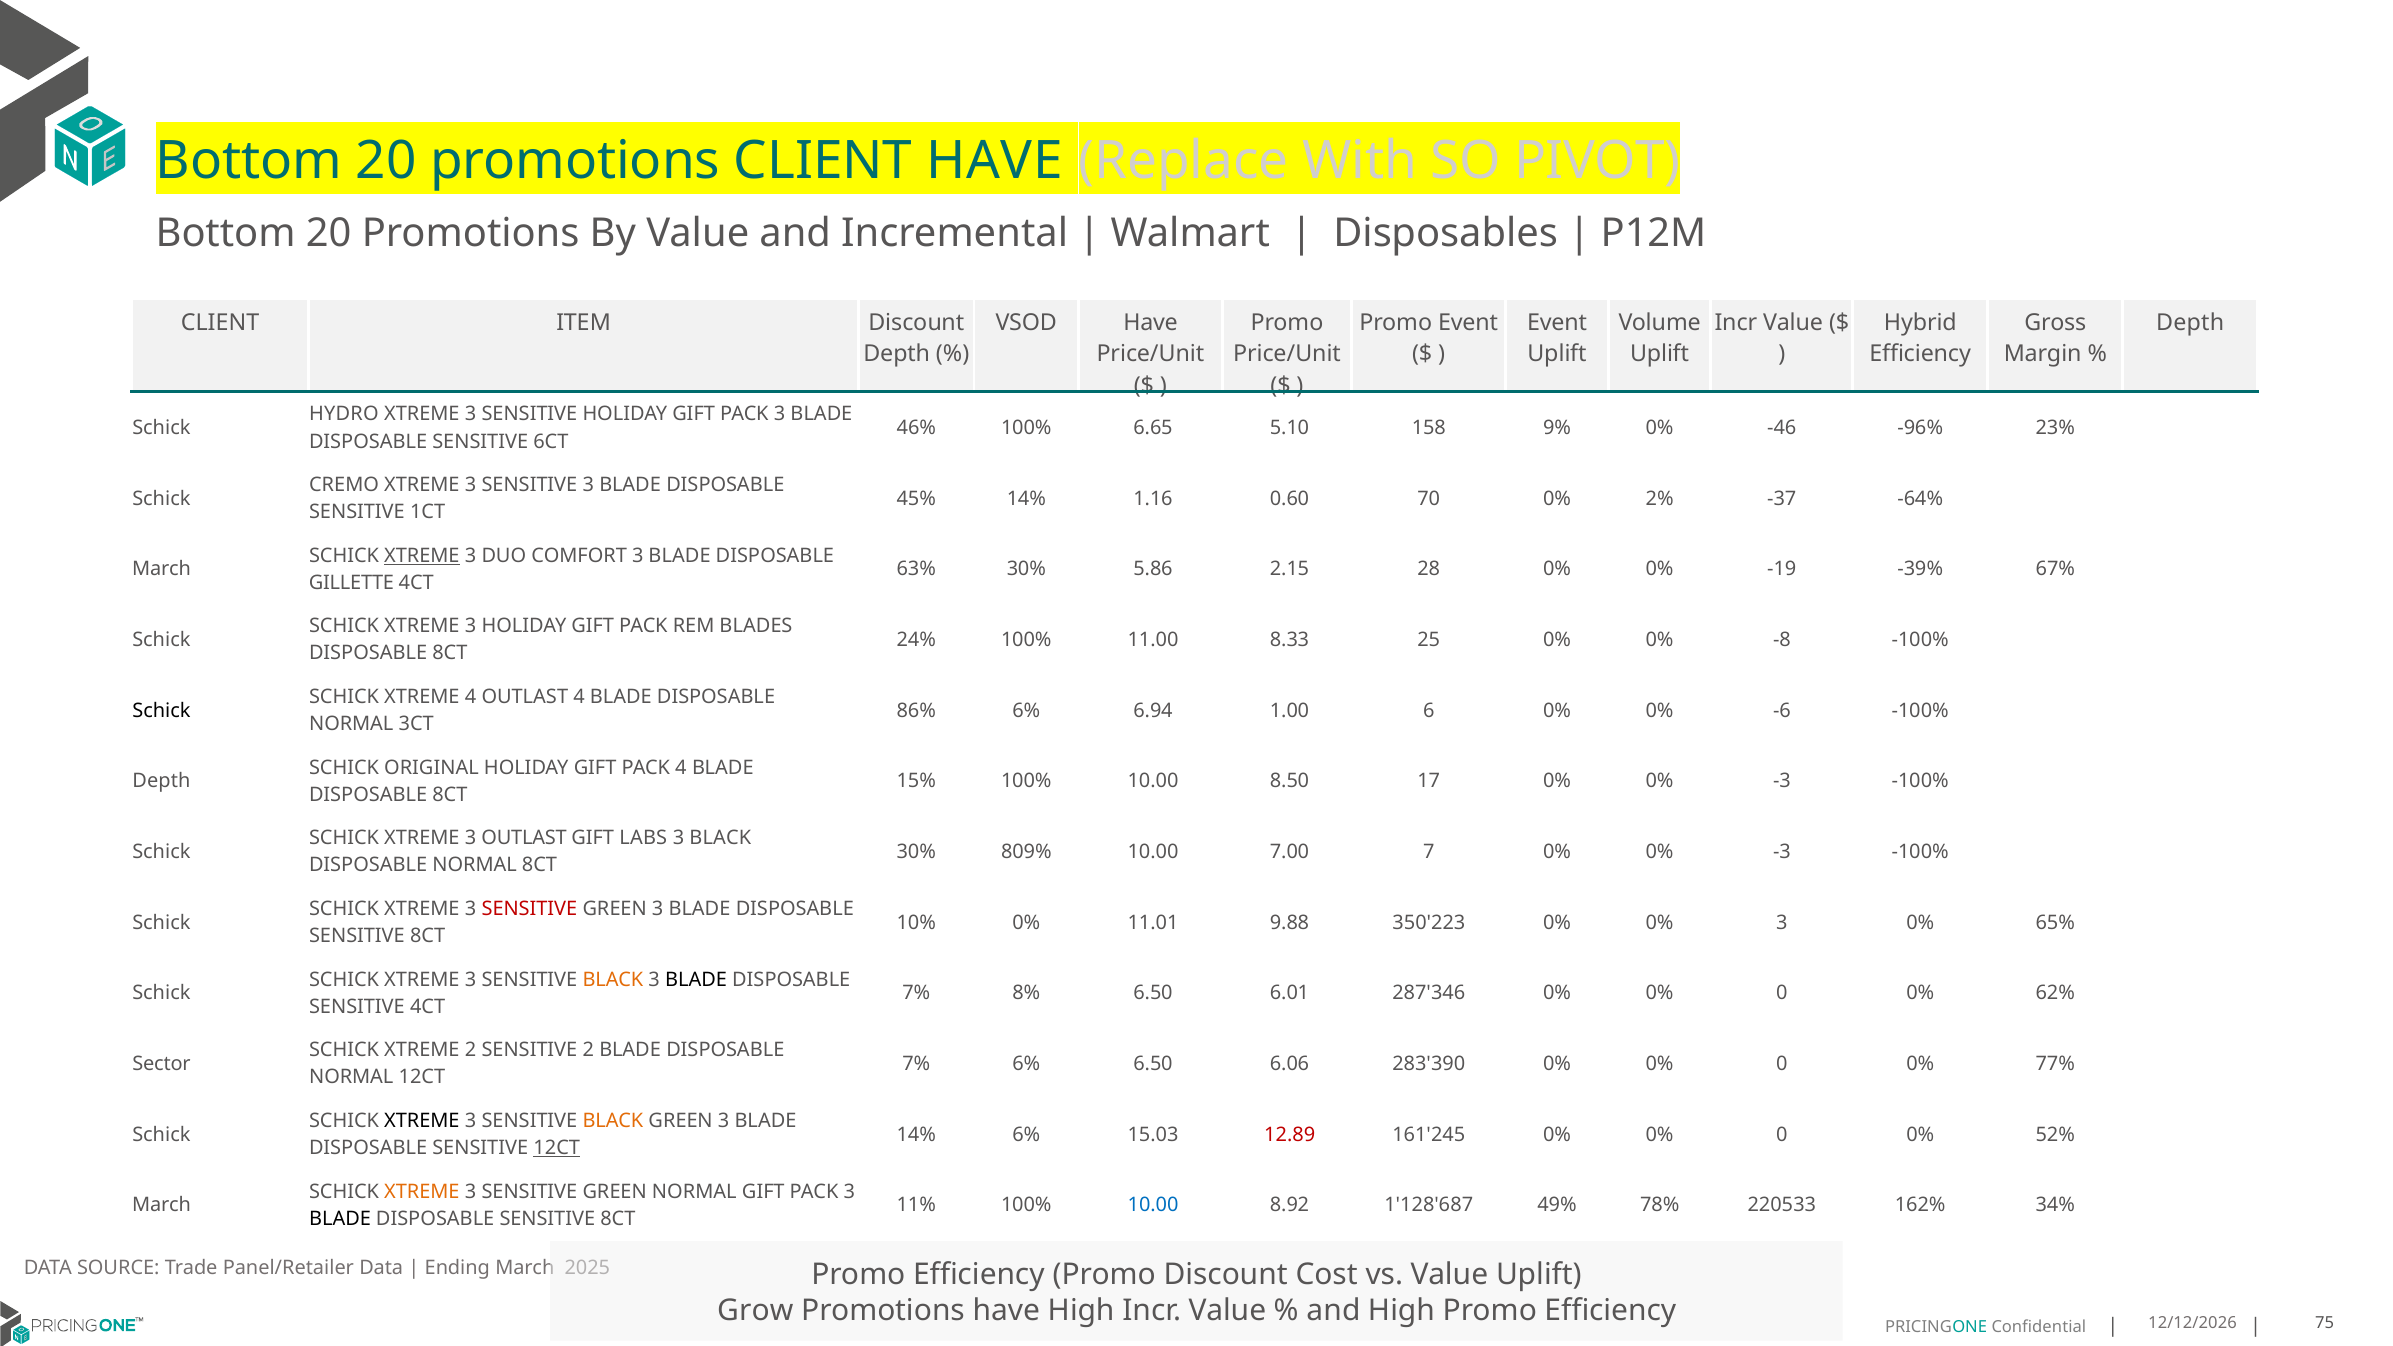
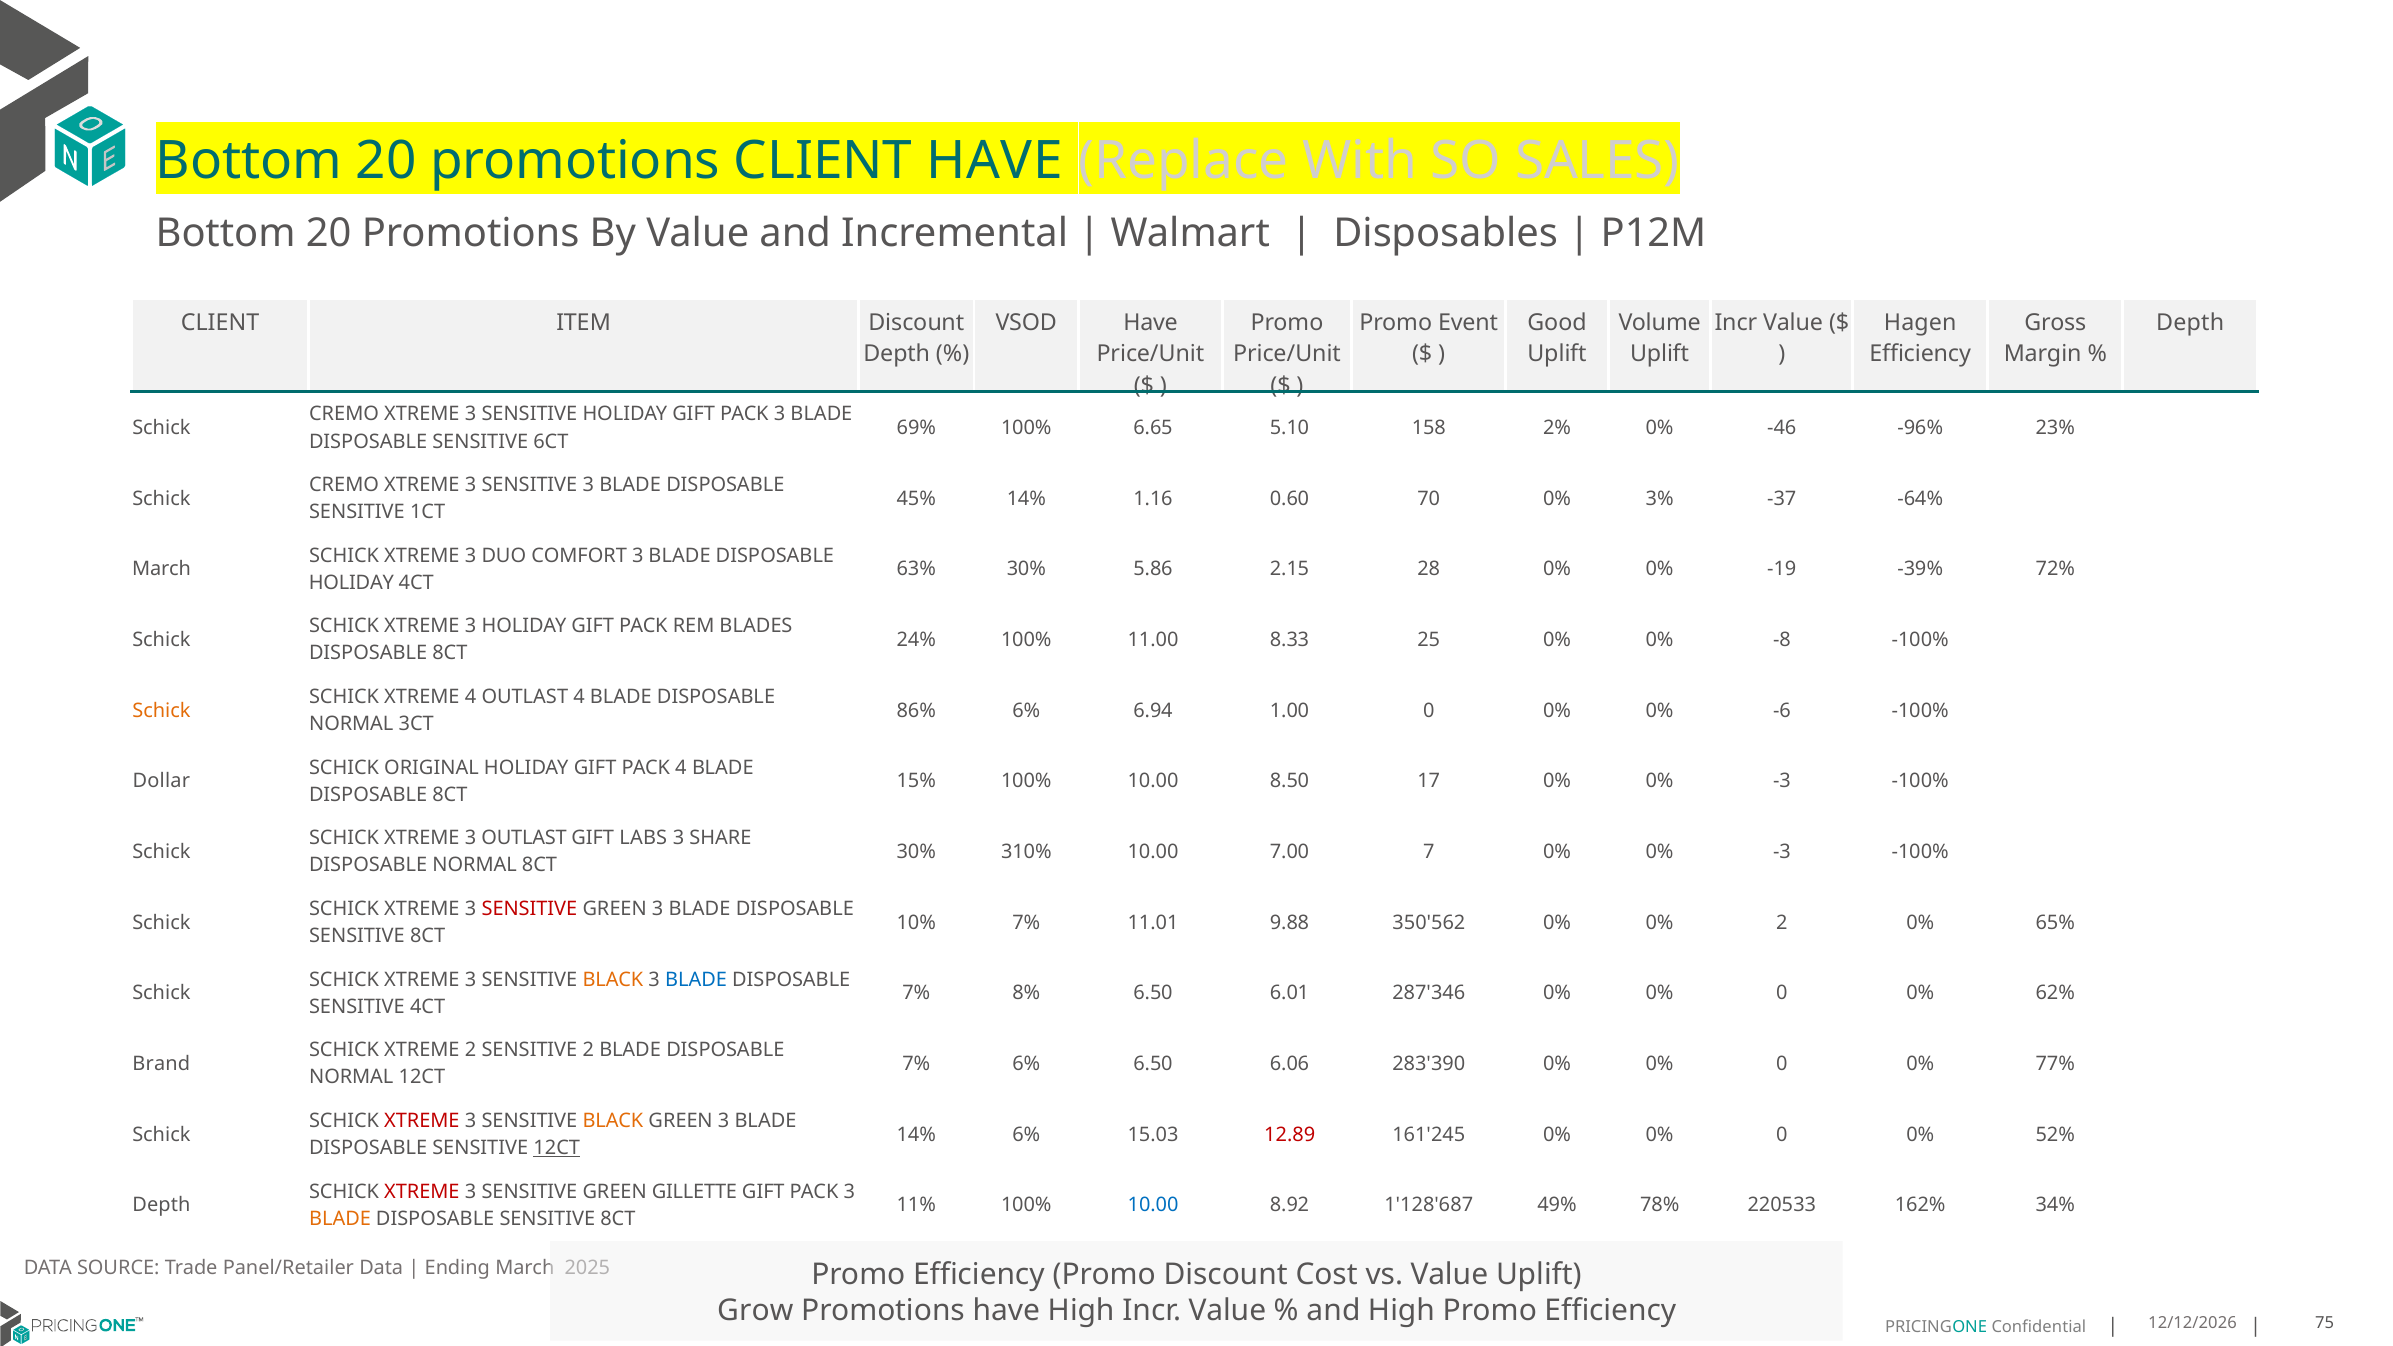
PIVOT: PIVOT -> SALES (1597, 161)
Event: Event -> Good (1557, 322)
Hybrid: Hybrid -> Hagen (1920, 322)
HYDRO: HYDRO -> CREMO (344, 414)
46%: 46% -> 69% (916, 428)
9%: 9% -> 2% (1557, 428)
2%: 2% -> 3% (1660, 499)
XTREME underline: present -> none (422, 556)
67%: 67% -> 72% (2055, 569)
GILLETTE: GILLETTE -> HOLIDAY (351, 583)
Schick colour: black -> orange (161, 711)
1.00 6: 6 -> 0 (1429, 711)
Depth: Depth -> Dollar (161, 781)
3 BLACK: BLACK -> SHARE (720, 838)
809%: 809% -> 310% (1026, 852)
10% 0%: 0% -> 7% (1026, 923)
350'223: 350'223 -> 350'562 (1429, 923)
0% 3: 3 -> 2 (1782, 923)
BLADE colour: black -> blue (696, 980)
Sector: Sector -> Brand (161, 1064)
XTREME colour: black -> red (422, 1121)
XTREME colour: orange -> red (422, 1192)
GREEN NORMAL: NORMAL -> GILLETTE (694, 1192)
March: March -> Depth (161, 1205)
BLADE colour: black -> orange (340, 1219)
